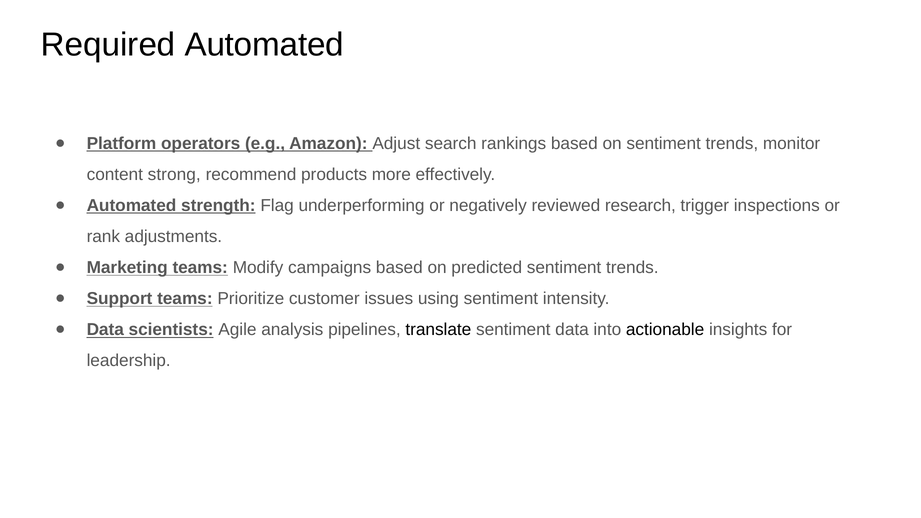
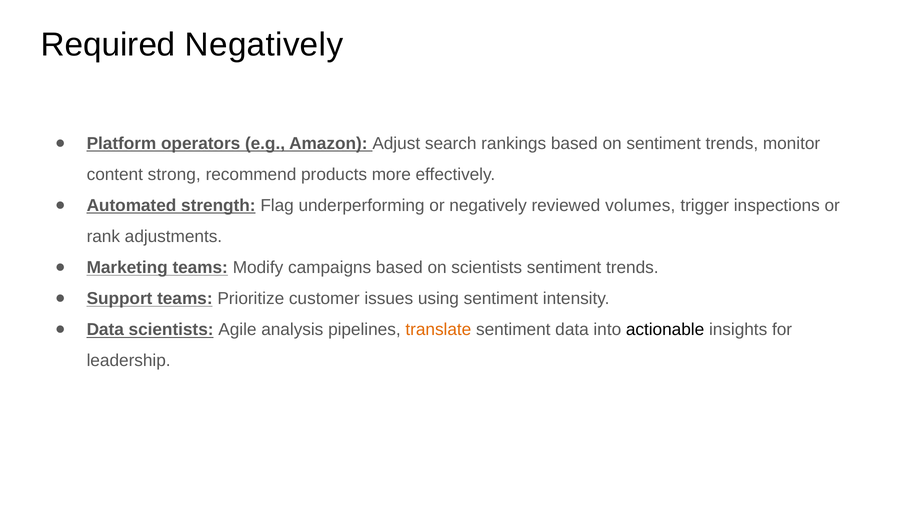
Required Automated: Automated -> Negatively (264, 45)
research: research -> volumes (640, 206)
on predicted: predicted -> scientists (487, 268)
translate colour: black -> orange (438, 330)
